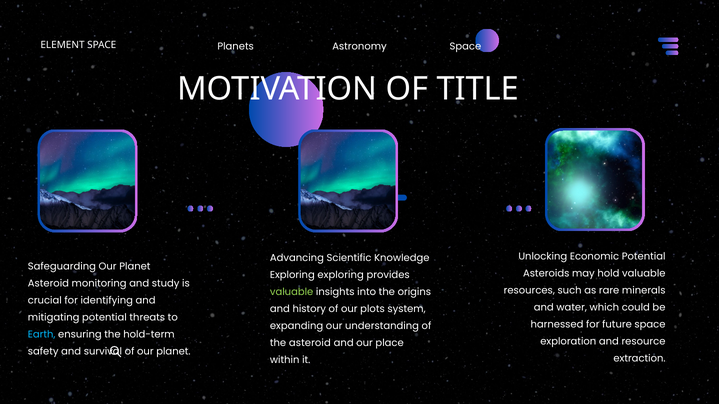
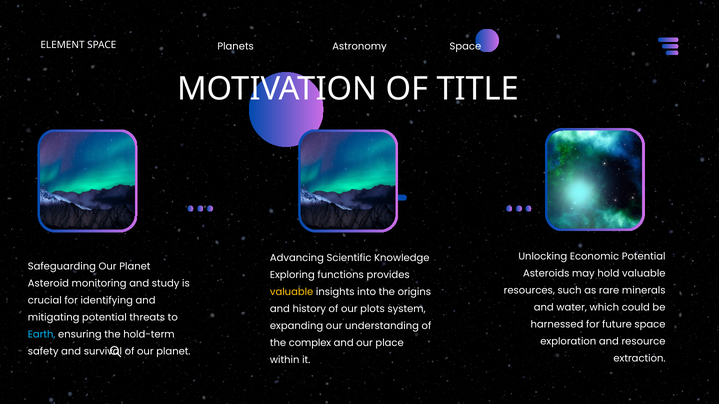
Exploring exploring: exploring -> functions (341, 275)
valuable colour: light green -> yellow (292, 292)
the asteroid: asteroid -> complex (310, 343)
